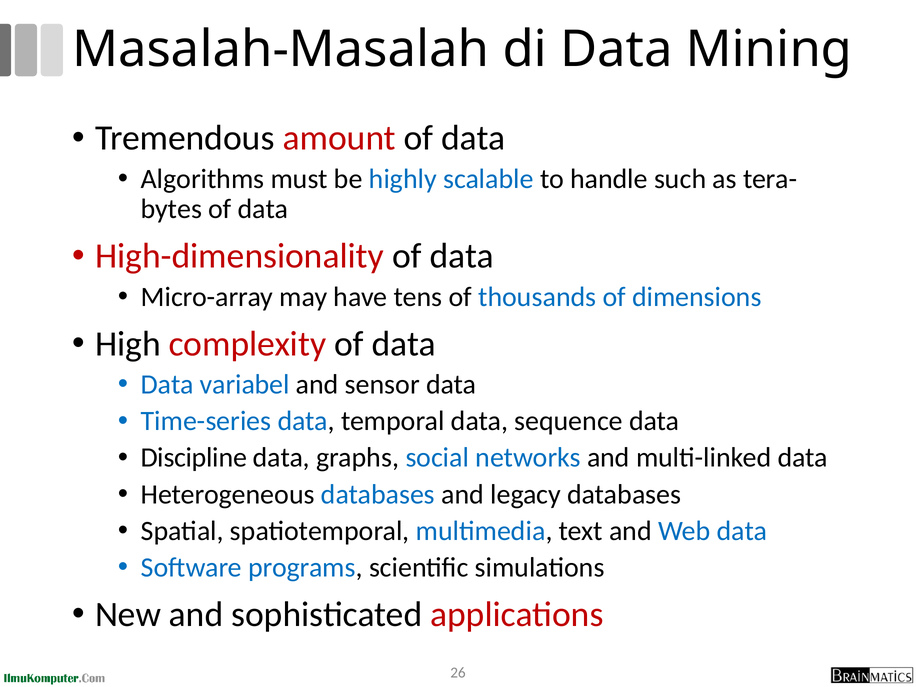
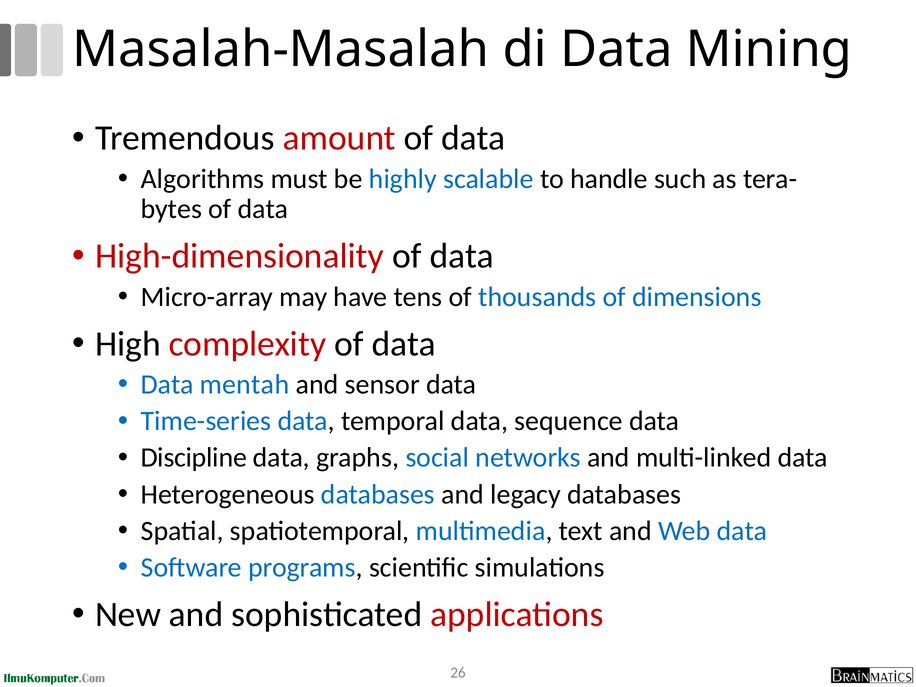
variabel: variabel -> mentah (245, 385)
